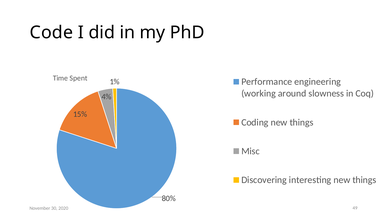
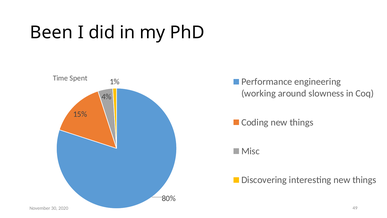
Code: Code -> Been (51, 33)
